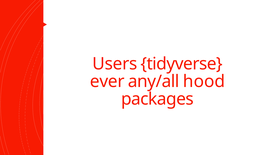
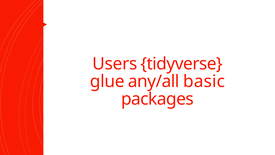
ever: ever -> glue (107, 81)
hood: hood -> basic (204, 81)
